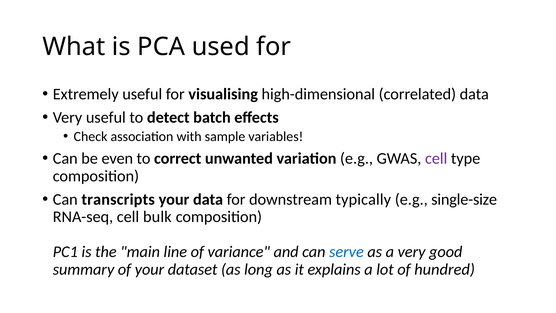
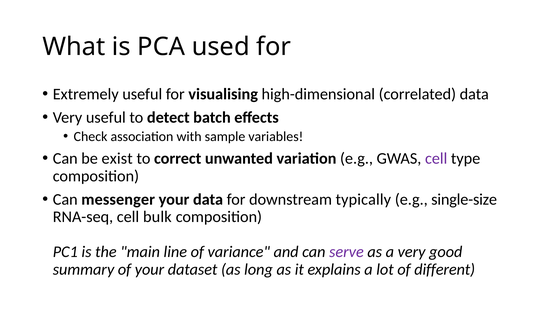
even: even -> exist (117, 158)
transcripts: transcripts -> messenger (118, 199)
serve colour: blue -> purple (346, 252)
hundred: hundred -> different (445, 269)
